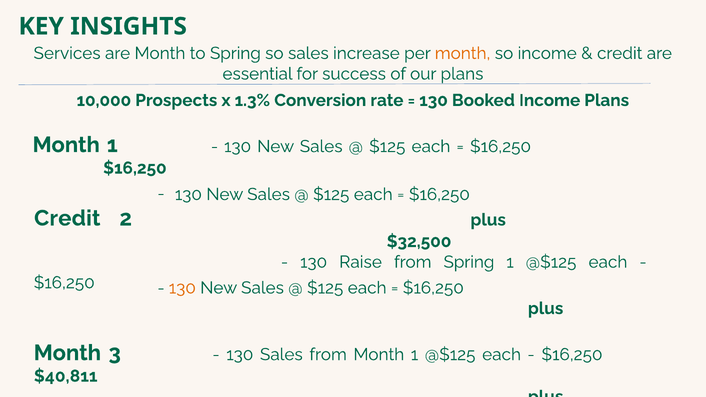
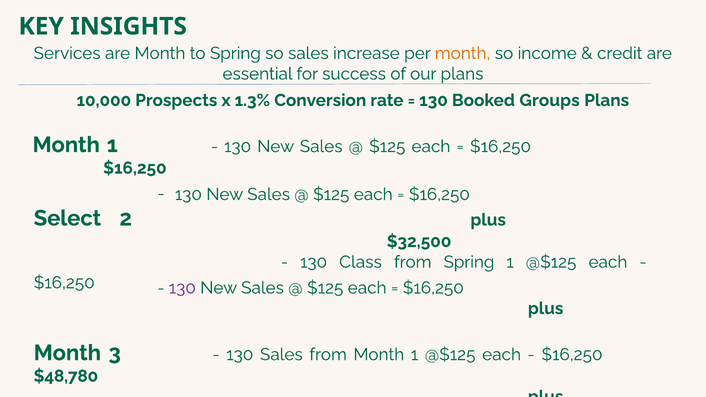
Booked Income: Income -> Groups (550, 100)
Credit: Credit -> Select (67, 218)
Raise: Raise -> Class (361, 262)
130 colour: orange -> purple (182, 288)
$40,811: $40,811 -> $48,780 (66, 376)
